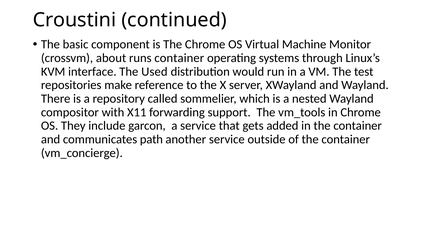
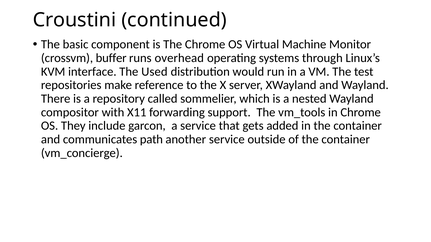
about: about -> buffer (111, 58)
runs container: container -> overhead (179, 58)
